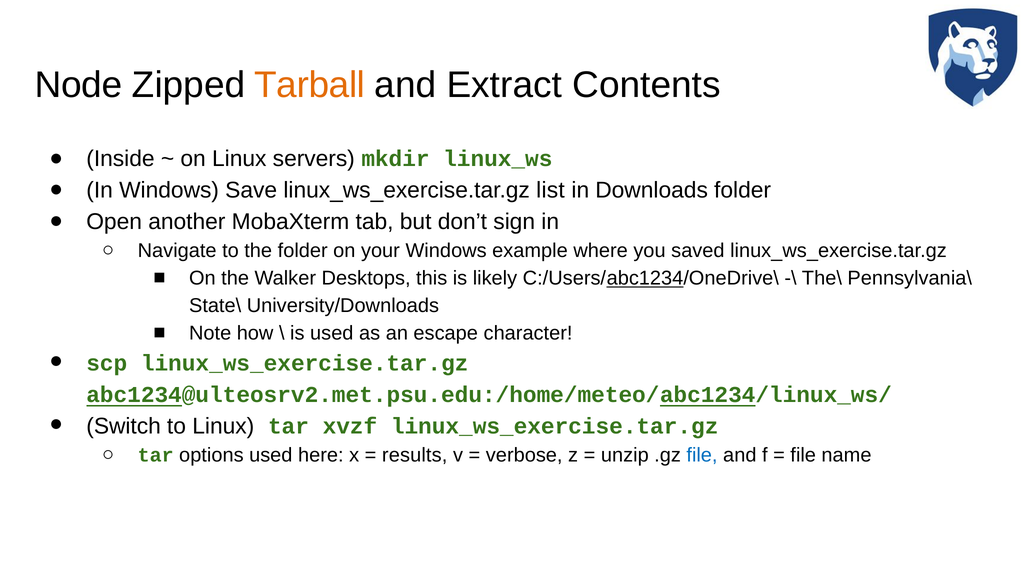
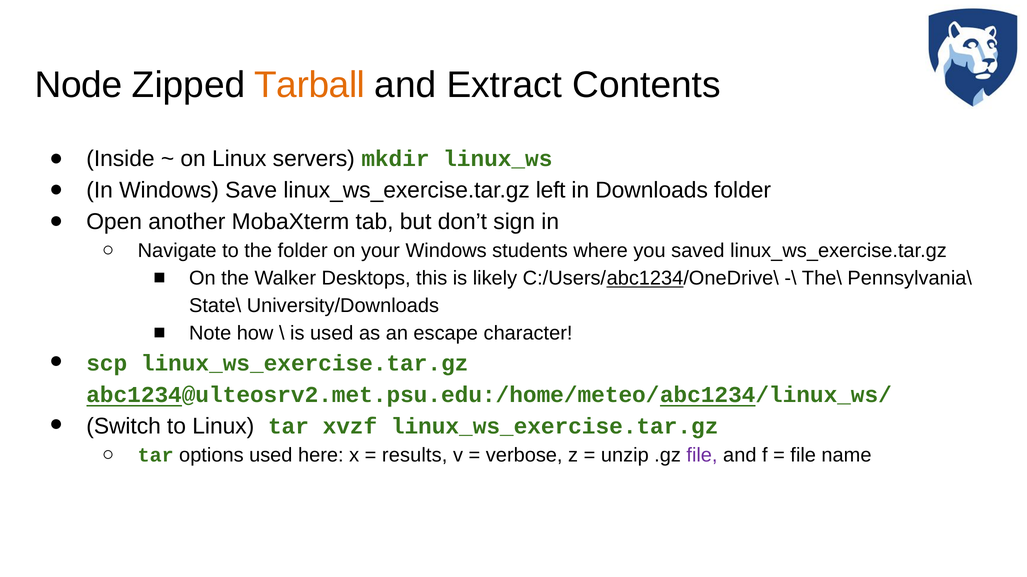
list: list -> left (551, 190)
example: example -> students (530, 251)
file colour: blue -> purple (702, 456)
